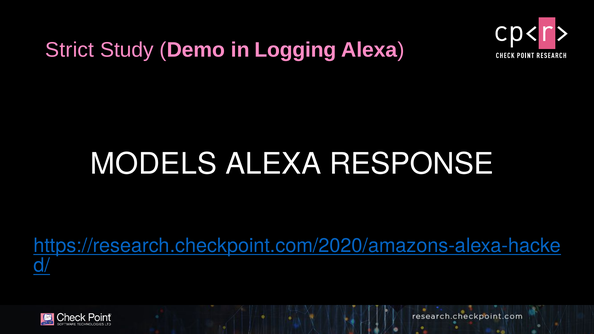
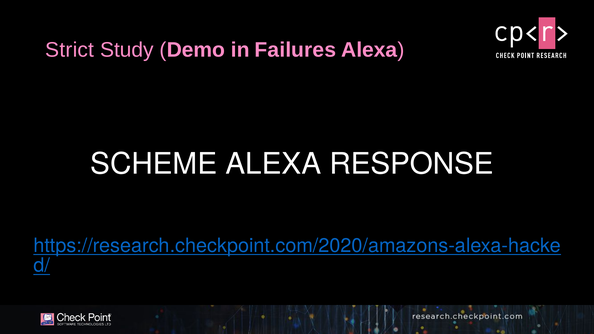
Logging: Logging -> Failures (295, 50)
MODELS: MODELS -> SCHEME (154, 164)
